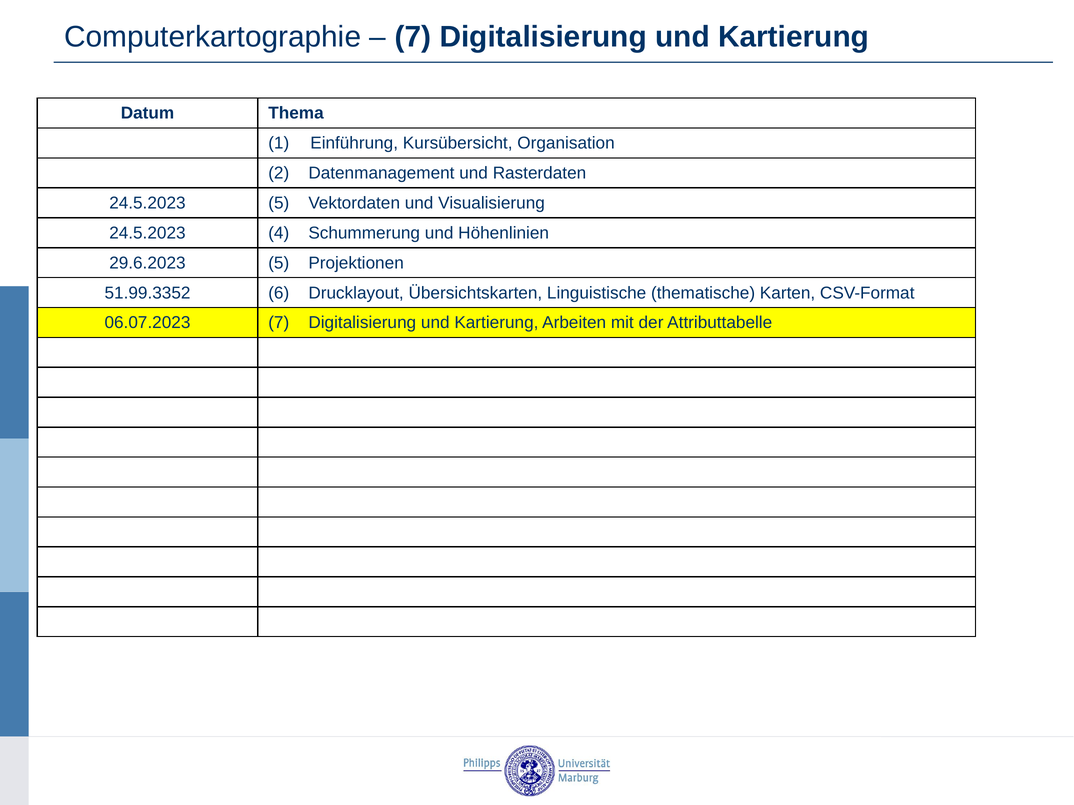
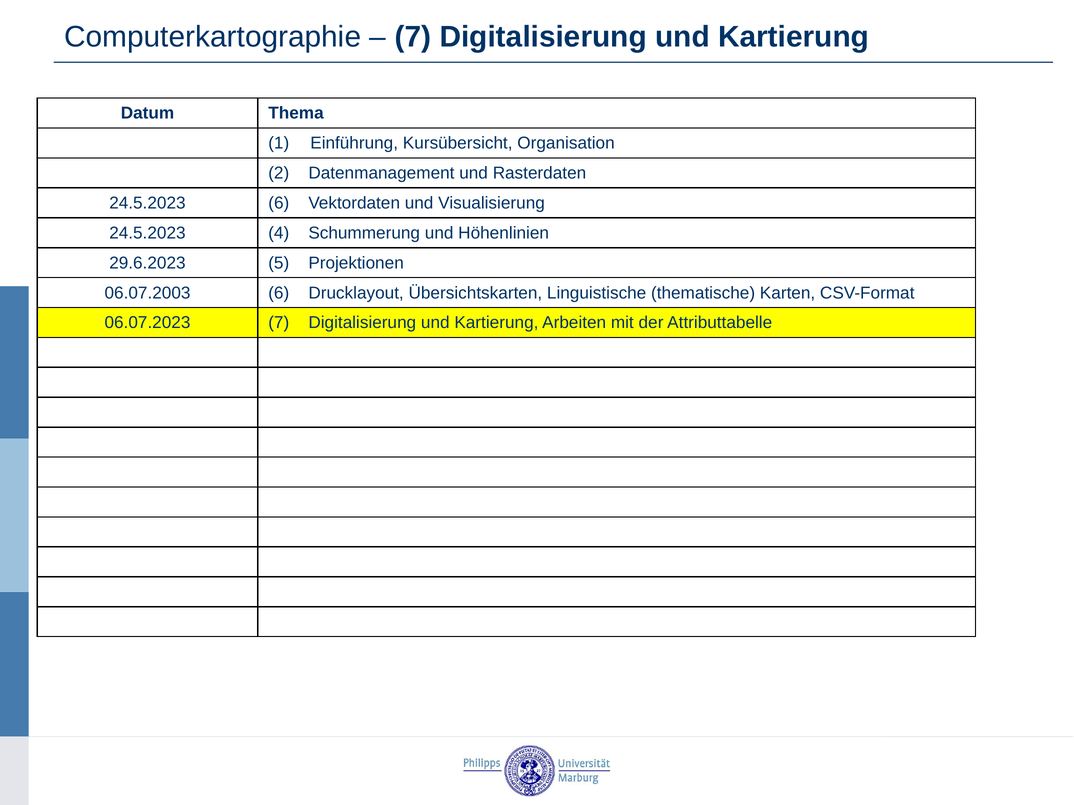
24.5.2023 5: 5 -> 6 (279, 203)
51.99.3352: 51.99.3352 -> 06.07.2003 (148, 293)
